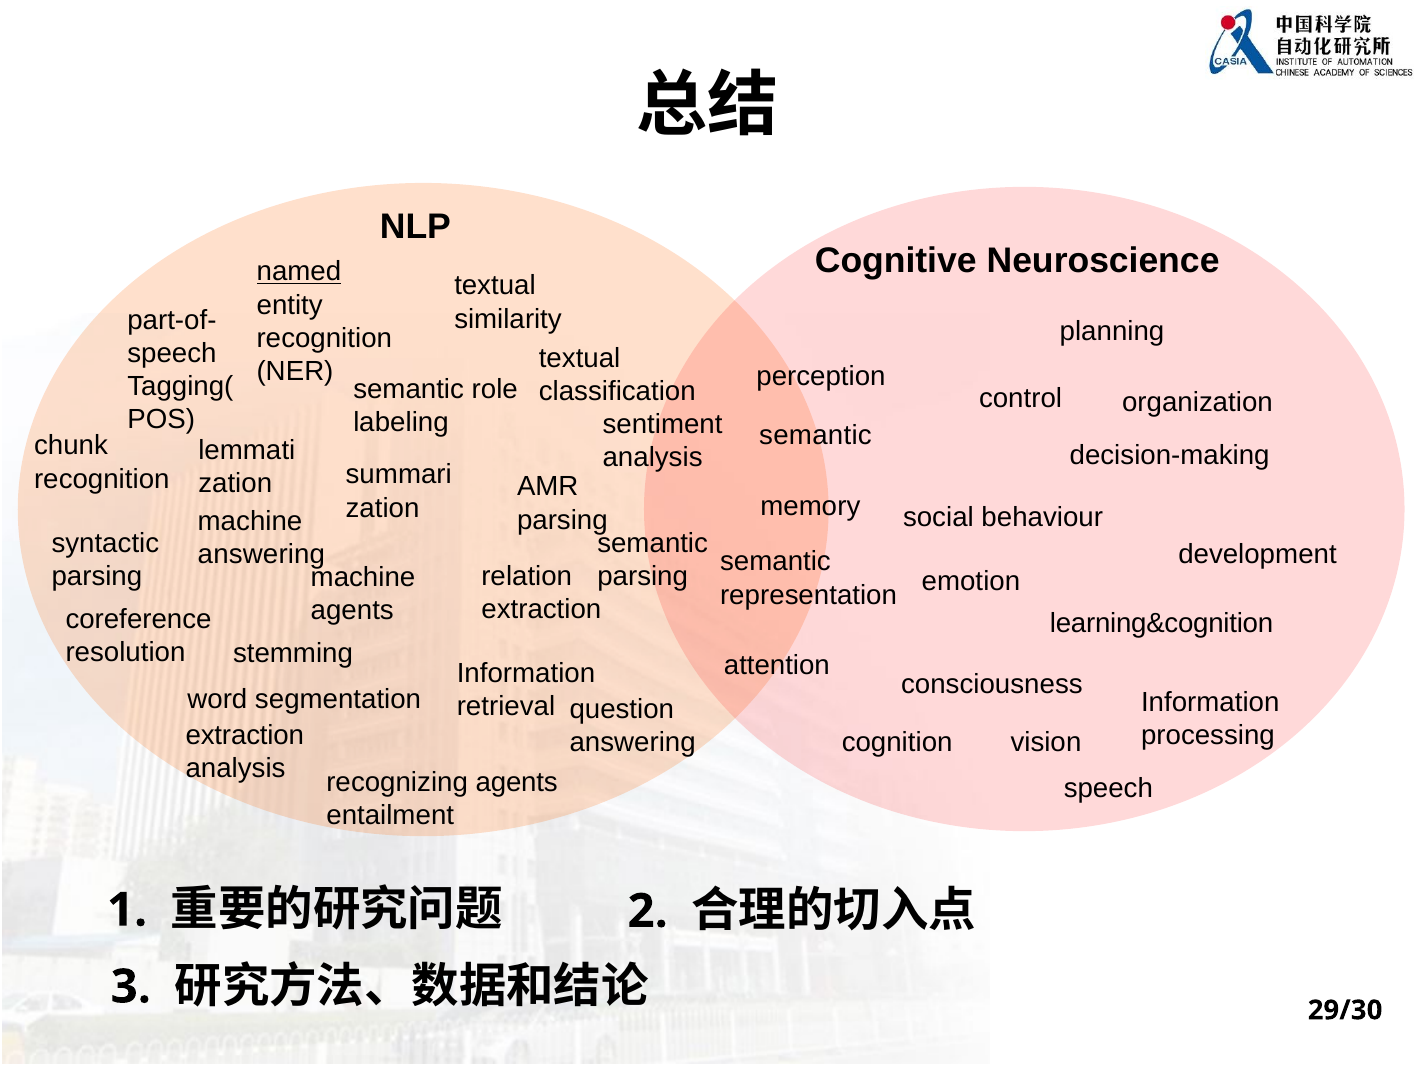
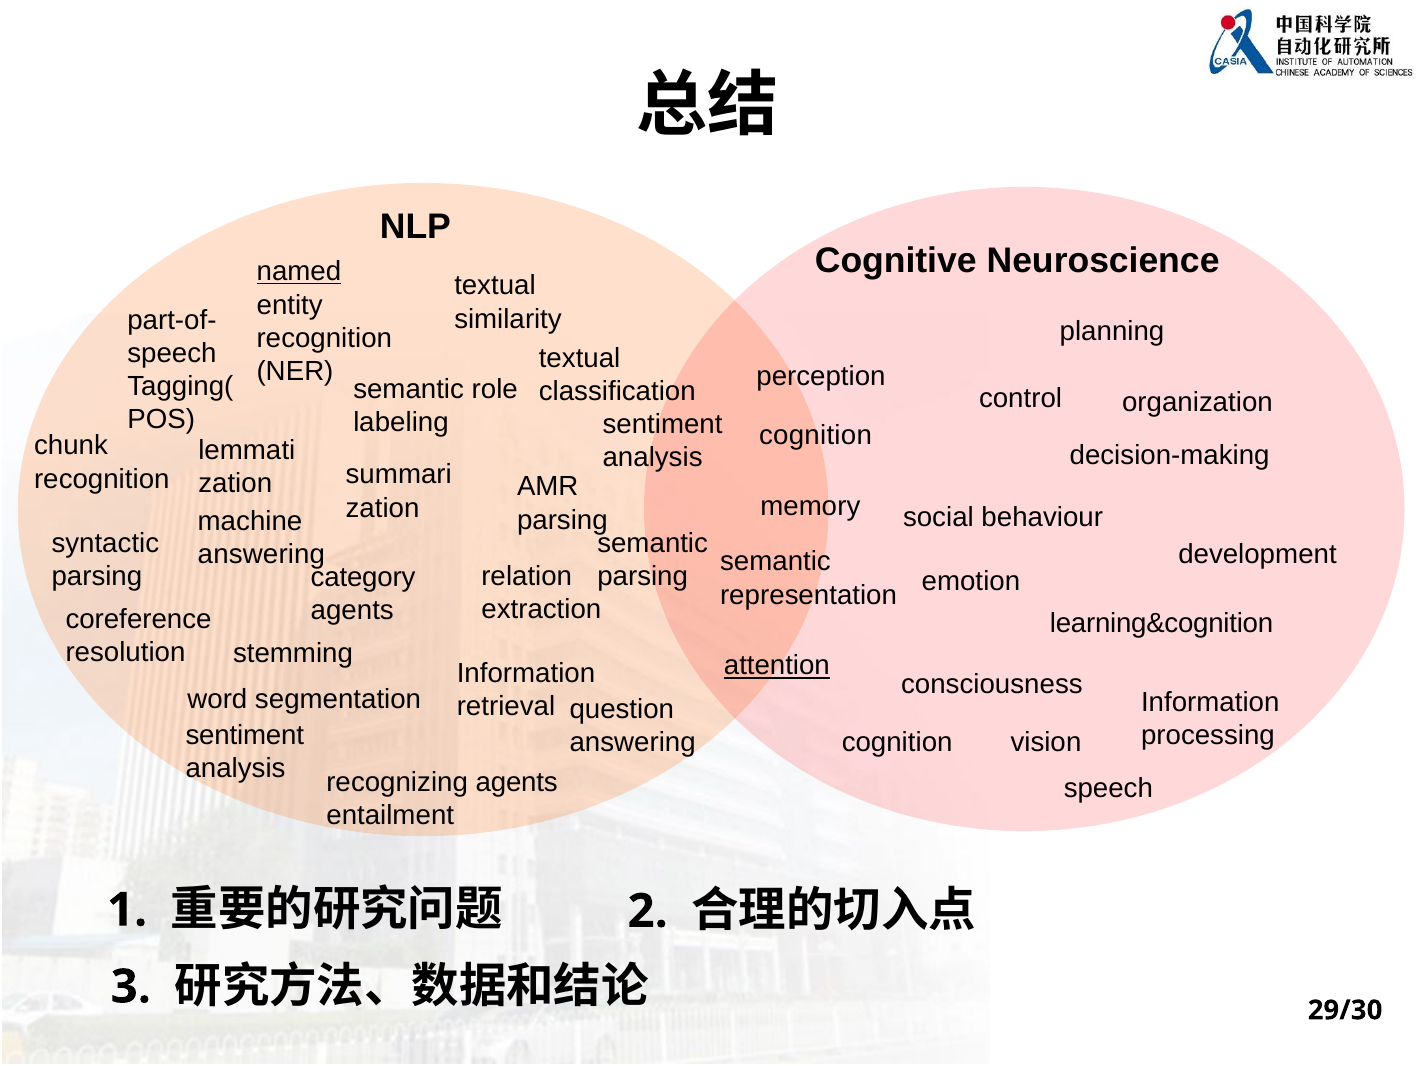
semantic: semantic -> cognition (815, 435)
machine: machine -> category (363, 578)
attention underline: none -> present (777, 666)
extraction: extraction -> sentiment (245, 736)
